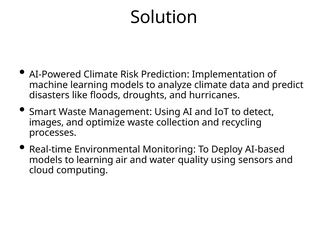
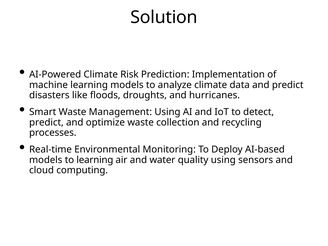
images: images -> predict (46, 122)
